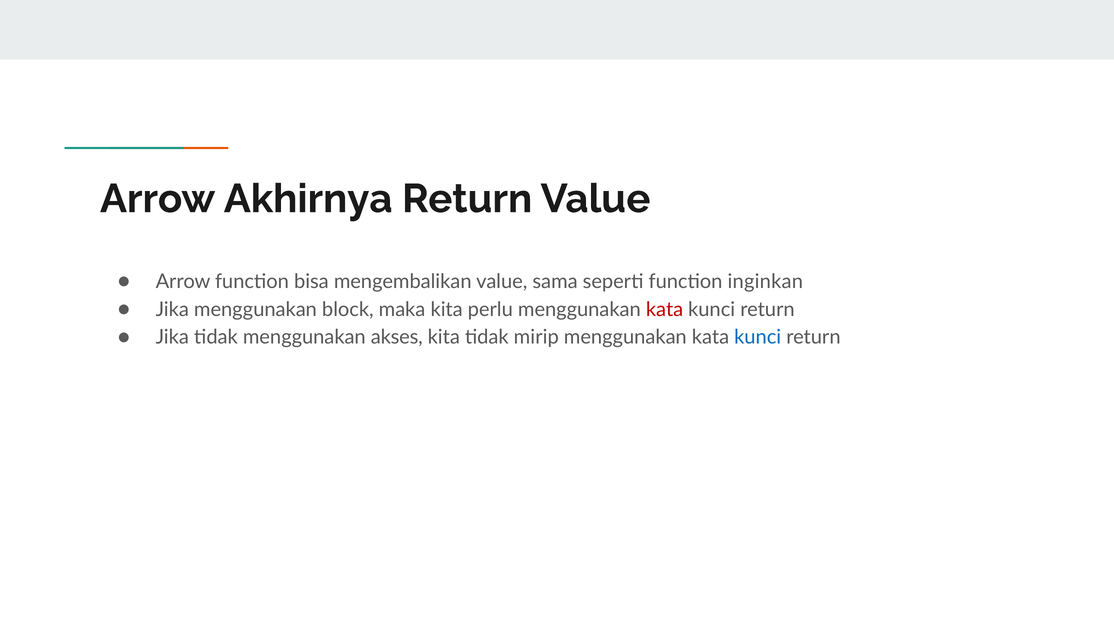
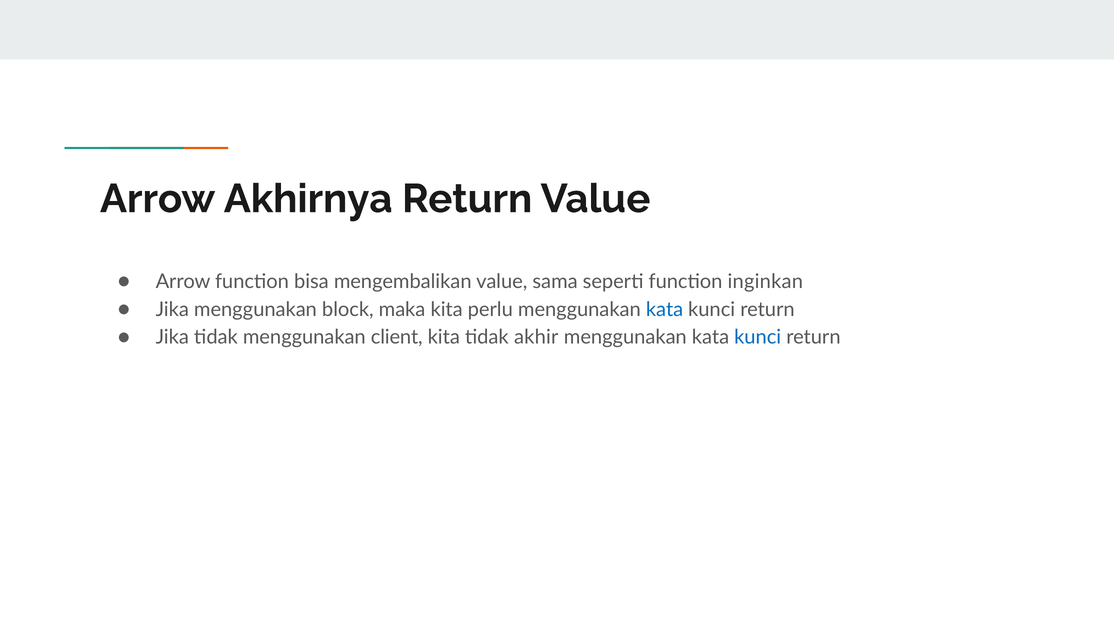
kata colour: red -> blue (665, 309)
akses: akses -> client (397, 337)
mirip: mirip -> akhir (536, 337)
